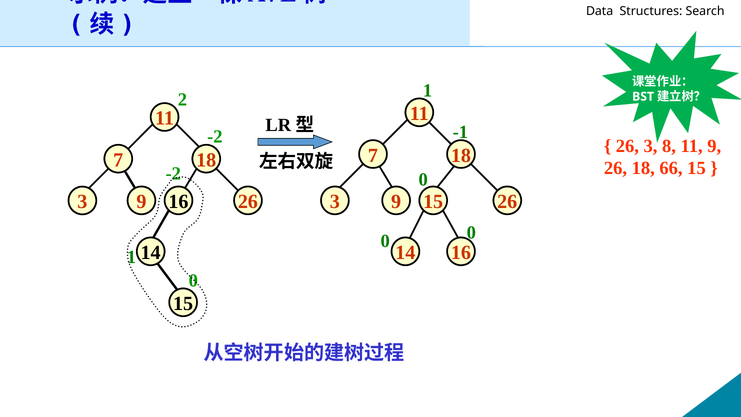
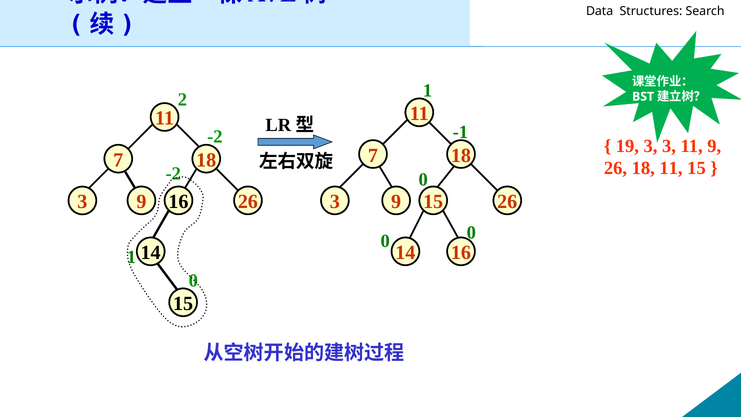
26: 26 -> 19 (627, 146)
3 8: 8 -> 3 (669, 146)
18 66: 66 -> 11 (671, 168)
